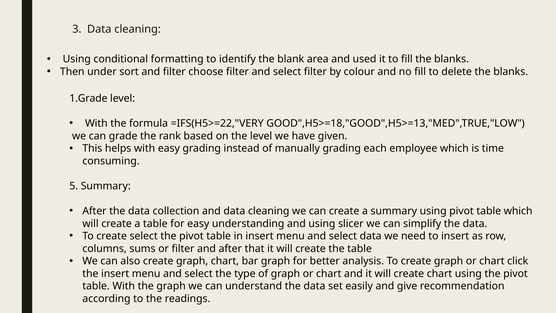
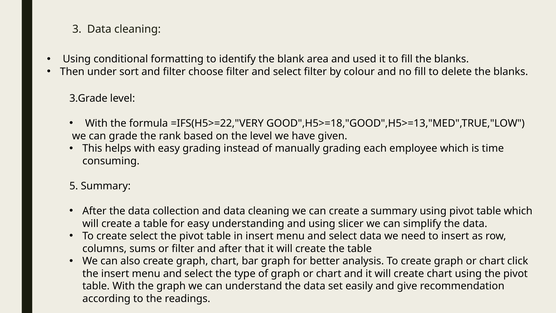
1.Grade: 1.Grade -> 3.Grade (88, 98)
